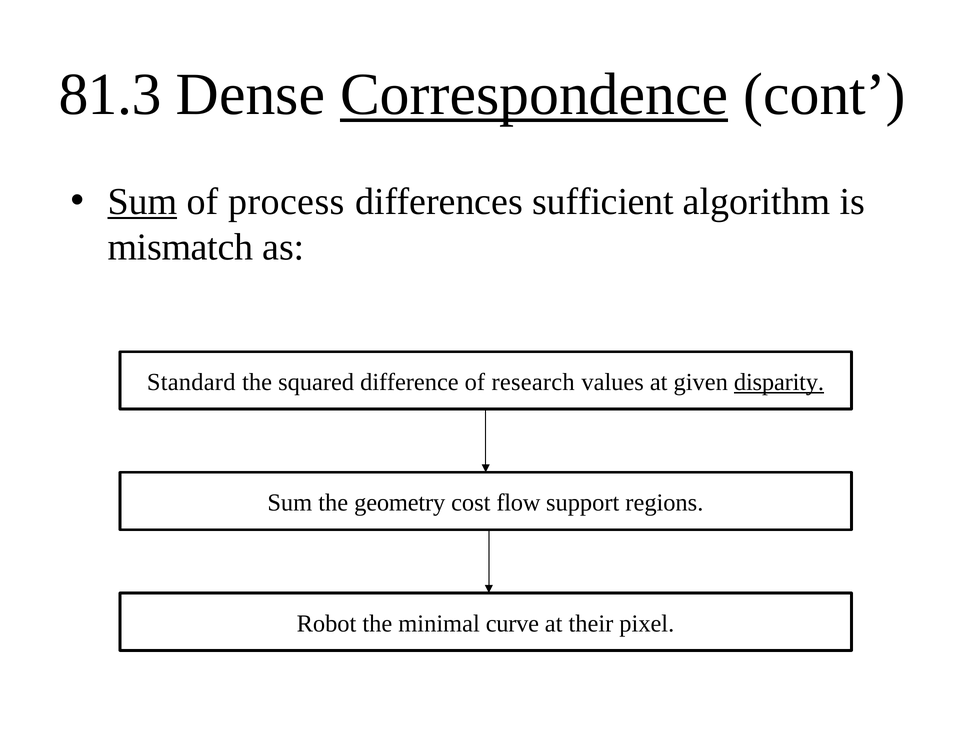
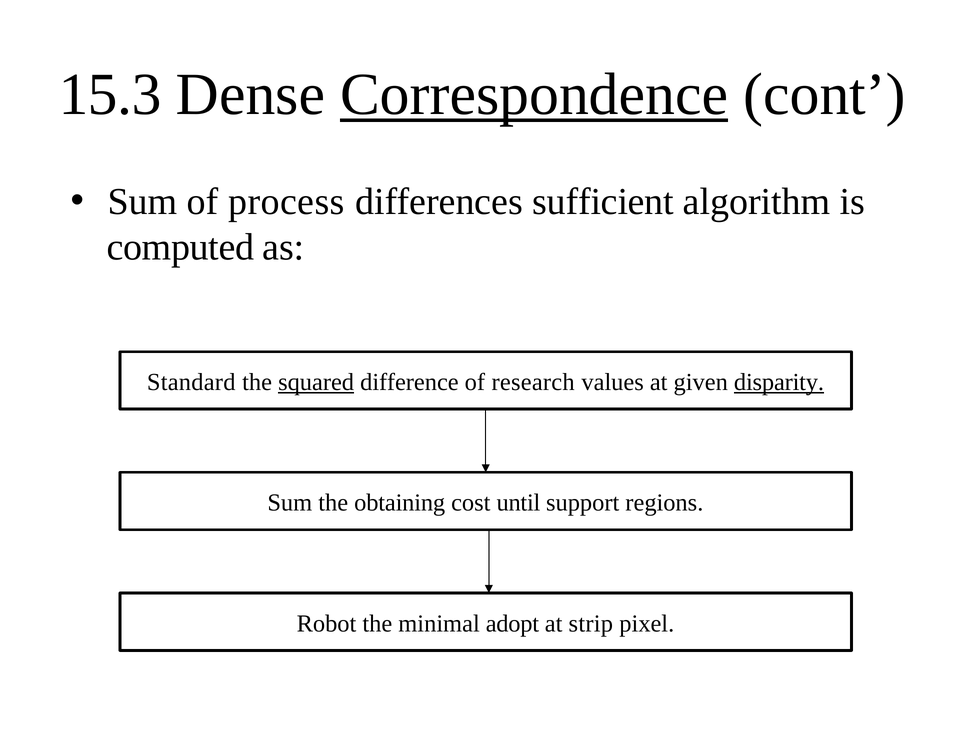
81.3: 81.3 -> 15.3 (110, 95)
Sum underline: present -> none (142, 202)
mismatch: mismatch -> computed (180, 247)
squared underline: none -> present (316, 382)
geometry: geometry -> obtaining (400, 502)
flow: flow -> until (518, 502)
curve: curve -> adopt (512, 623)
their: their -> strip (591, 623)
